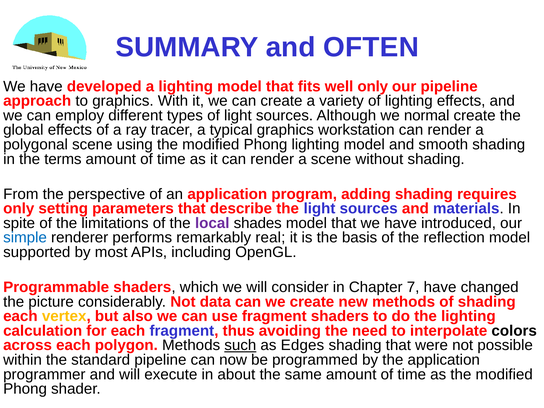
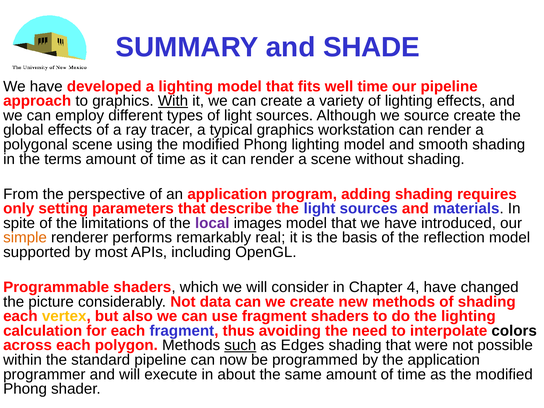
OFTEN: OFTEN -> SHADE (371, 47)
well only: only -> time (373, 86)
With underline: none -> present (173, 101)
normal: normal -> source (427, 115)
shades: shades -> images (258, 223)
simple colour: blue -> orange (25, 238)
7: 7 -> 4 (413, 287)
